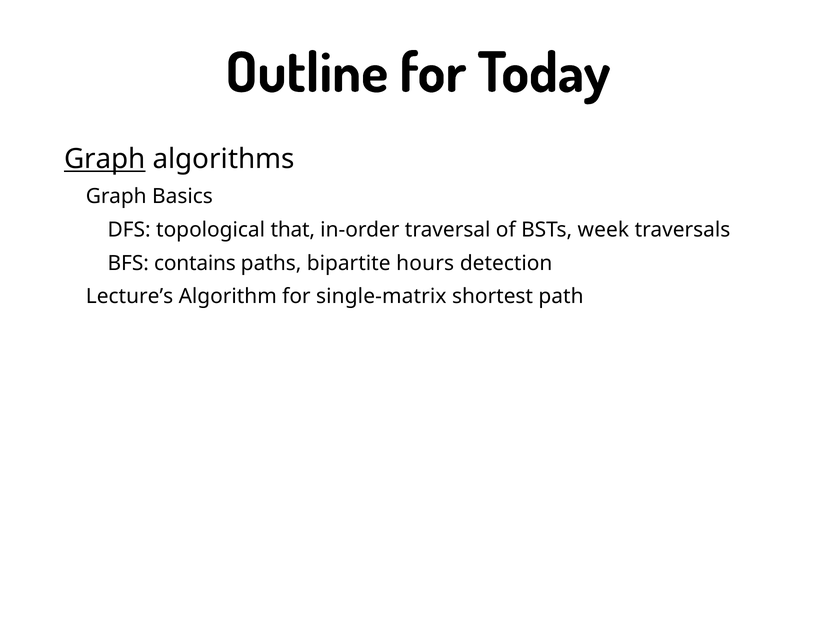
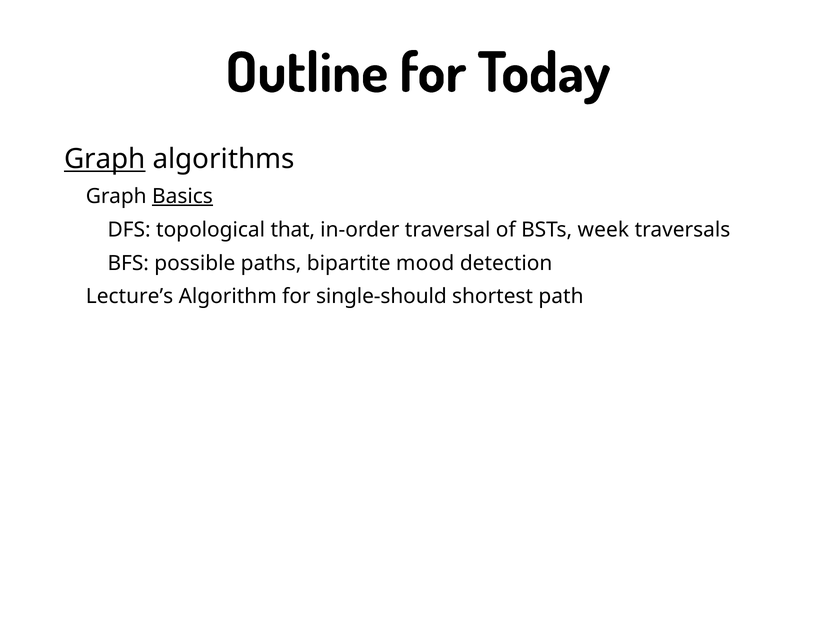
Basics underline: none -> present (182, 196)
contains: contains -> possible (195, 263)
hours: hours -> mood (425, 263)
single-matrix: single-matrix -> single-should (381, 297)
